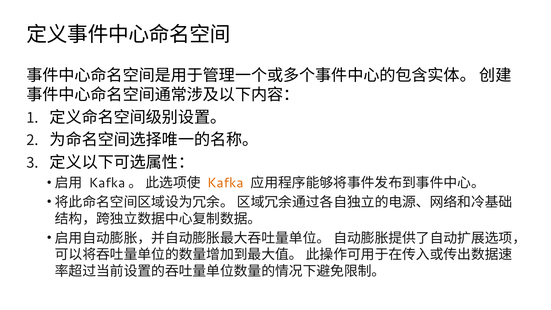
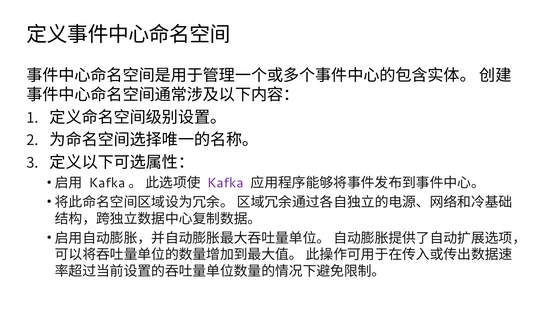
Kafka colour: orange -> purple (225, 183)
